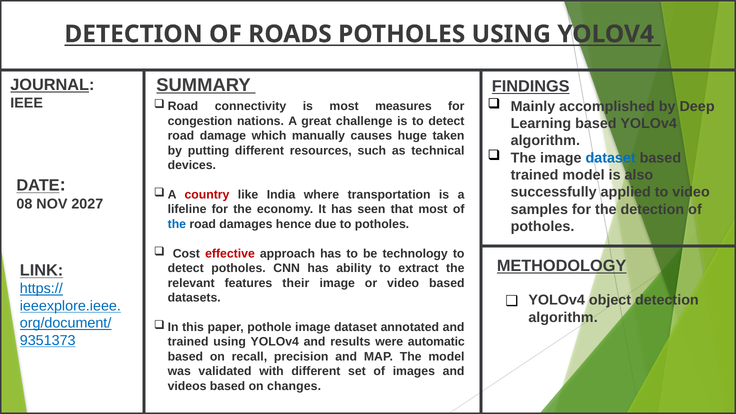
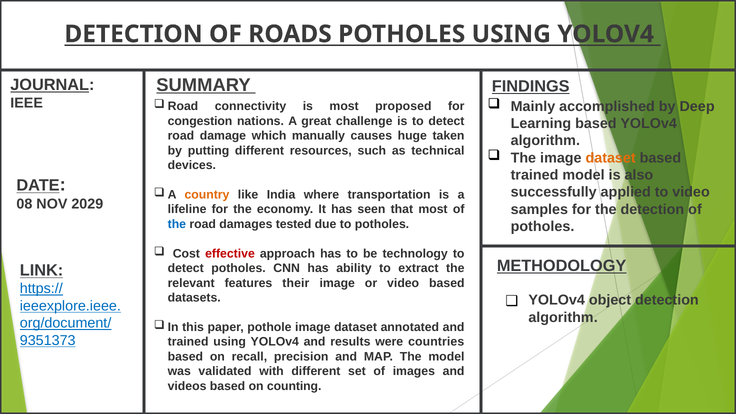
measures: measures -> proposed (403, 106)
dataset colour: blue -> orange (611, 158)
country colour: red -> orange (207, 195)
2027: 2027 -> 2029 (87, 204)
hence: hence -> tested (294, 224)
automatic: automatic -> countries (436, 342)
changes: changes -> counting (294, 386)
